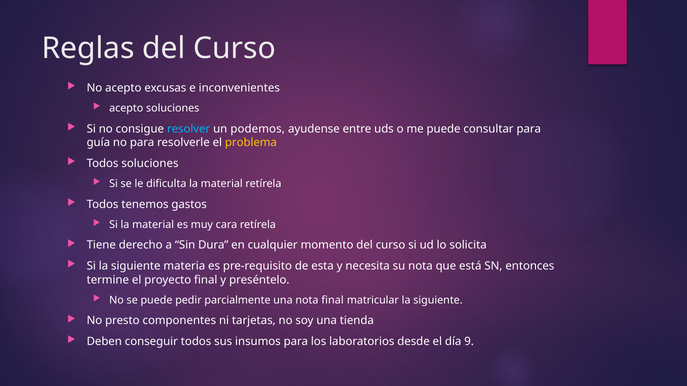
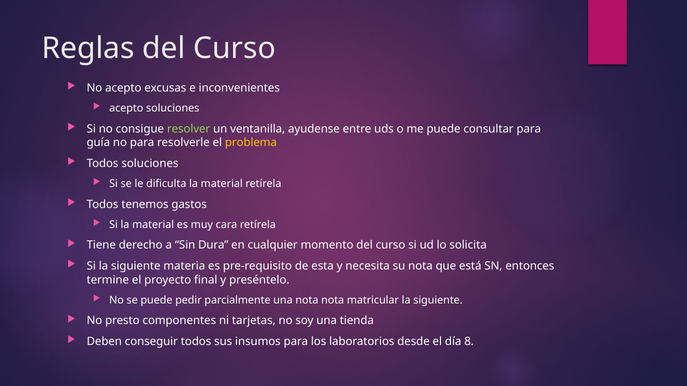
resolver colour: light blue -> light green (189, 129)
podemos: podemos -> ventanilla (258, 129)
nota final: final -> nota (333, 300)
9: 9 -> 8 (469, 342)
